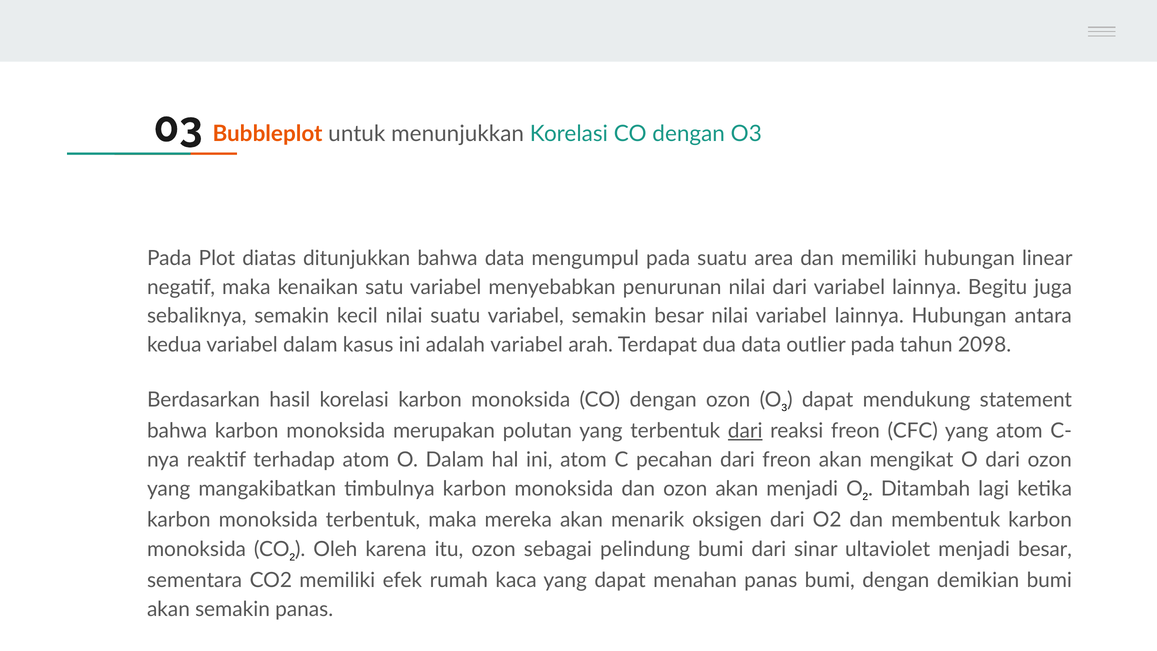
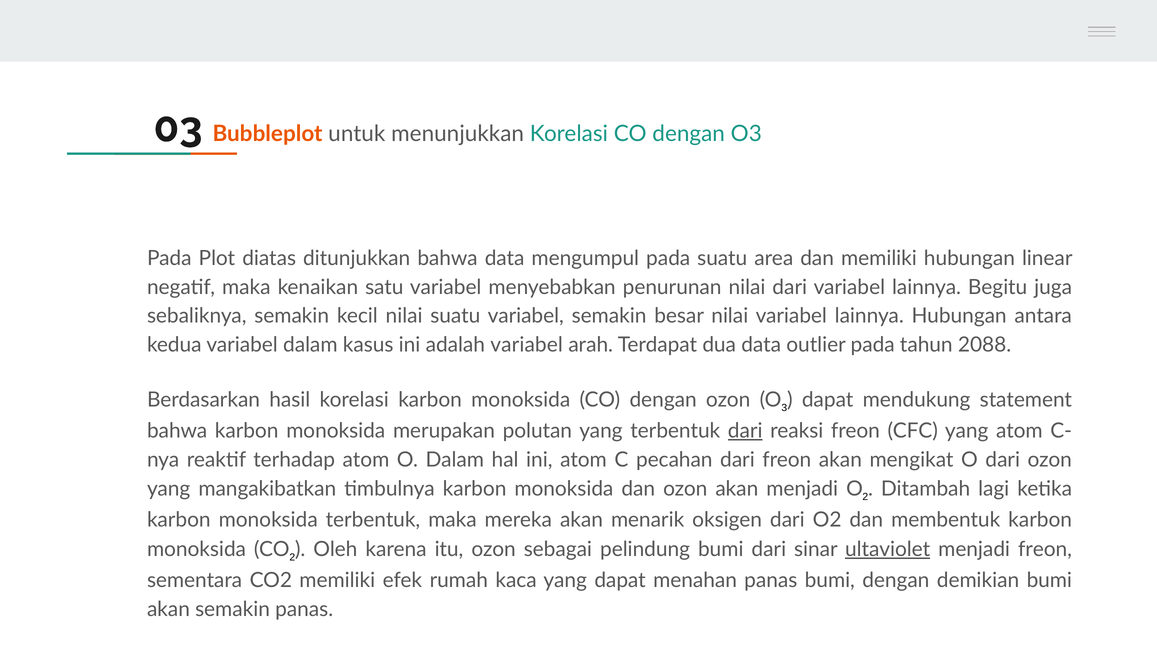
2098: 2098 -> 2088 (985, 345)
ultaviolet underline: none -> present (888, 549)
menjadi besar: besar -> freon (1045, 549)
